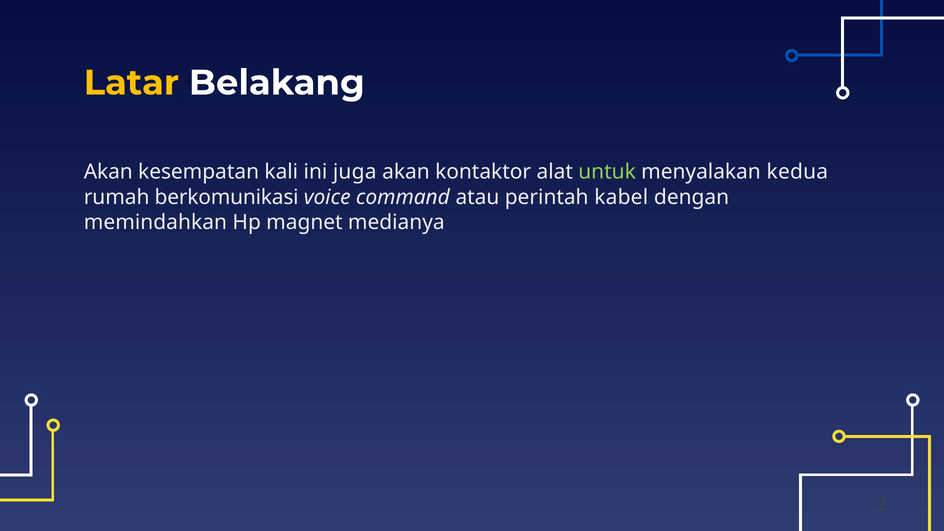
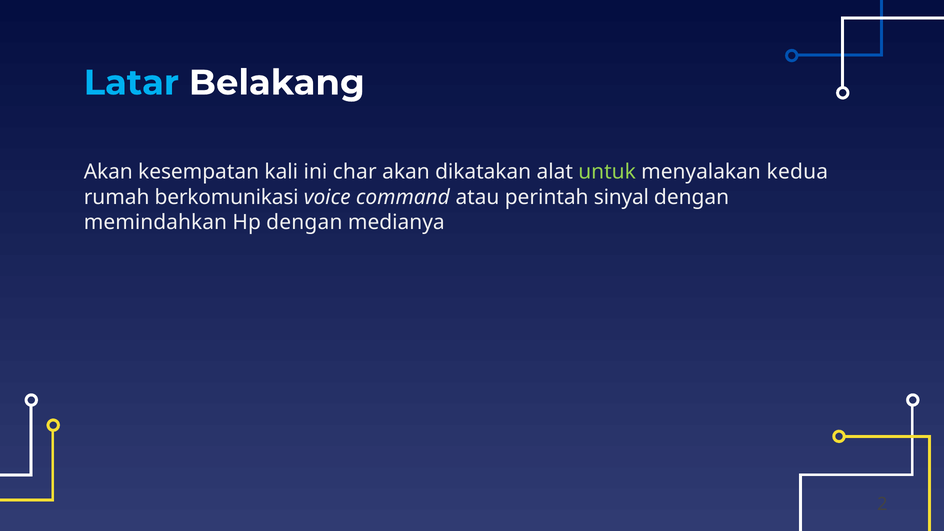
Latar colour: yellow -> light blue (131, 83)
juga: juga -> char (355, 172)
kontaktor: kontaktor -> dikatakan (483, 172)
kabel: kabel -> sinyal (621, 197)
Hp magnet: magnet -> dengan (304, 222)
